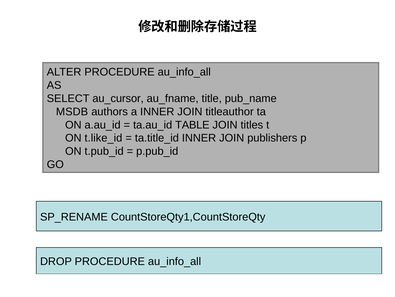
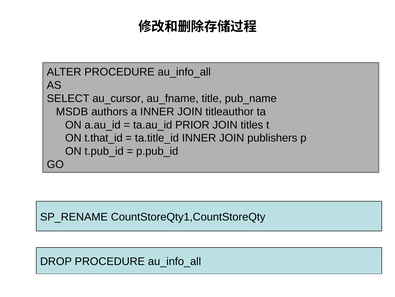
TABLE: TABLE -> PRIOR (192, 125)
t.like_id: t.like_id -> t.that_id (104, 138)
